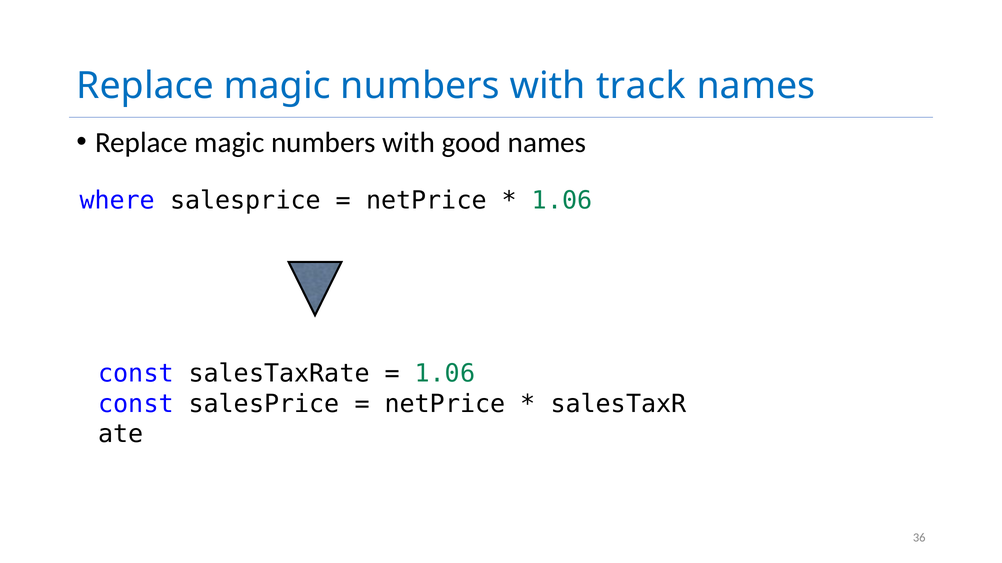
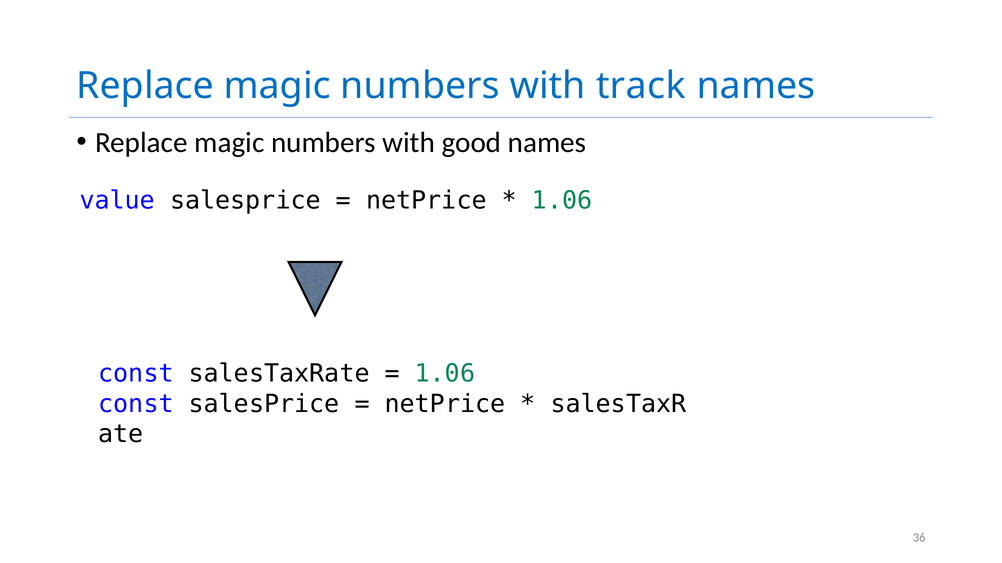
where: where -> value (117, 201)
